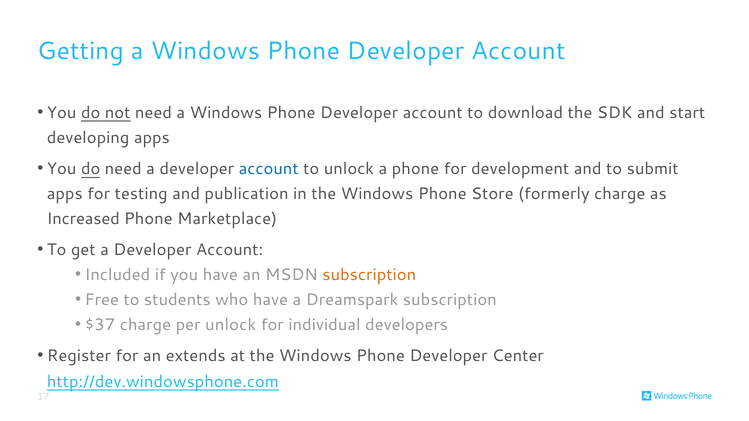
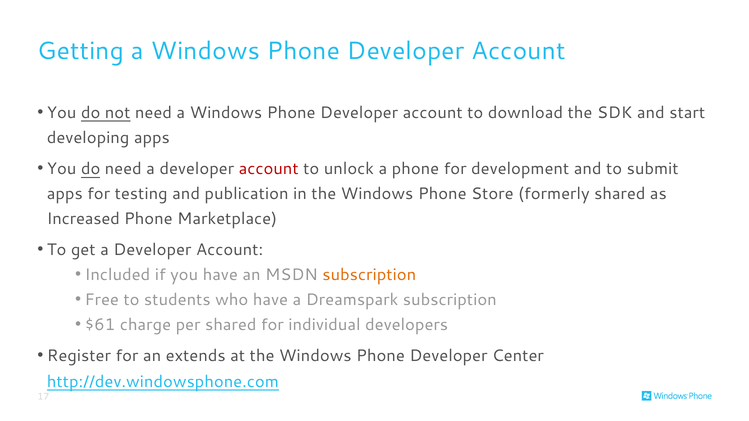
account colour: blue -> red (269, 169)
formerly charge: charge -> shared (620, 194)
$37: $37 -> $61 (100, 325)
per unlock: unlock -> shared (231, 325)
